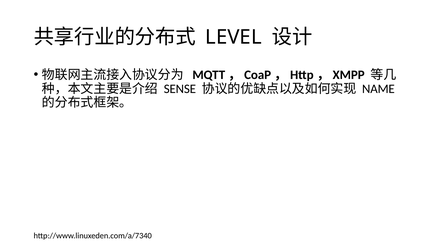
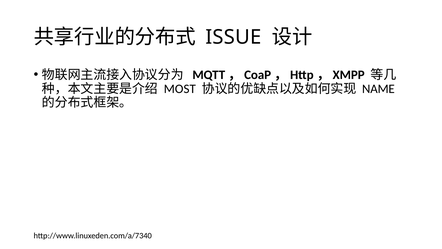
LEVEL: LEVEL -> ISSUE (233, 37)
SENSE: SENSE -> MOST (180, 89)
